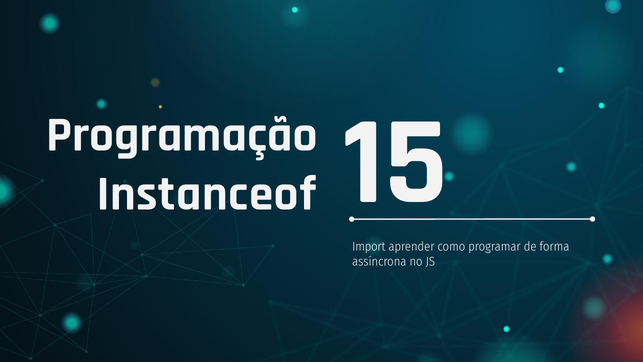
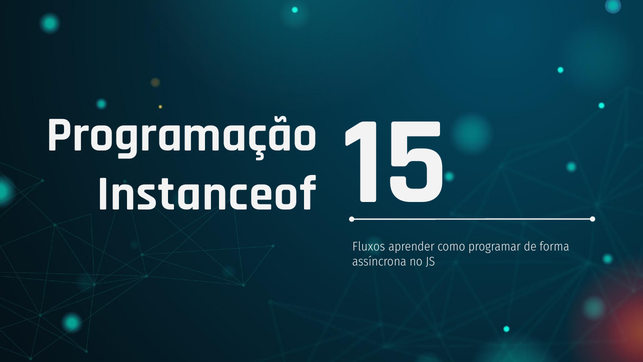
Import: Import -> Fluxos (369, 246)
